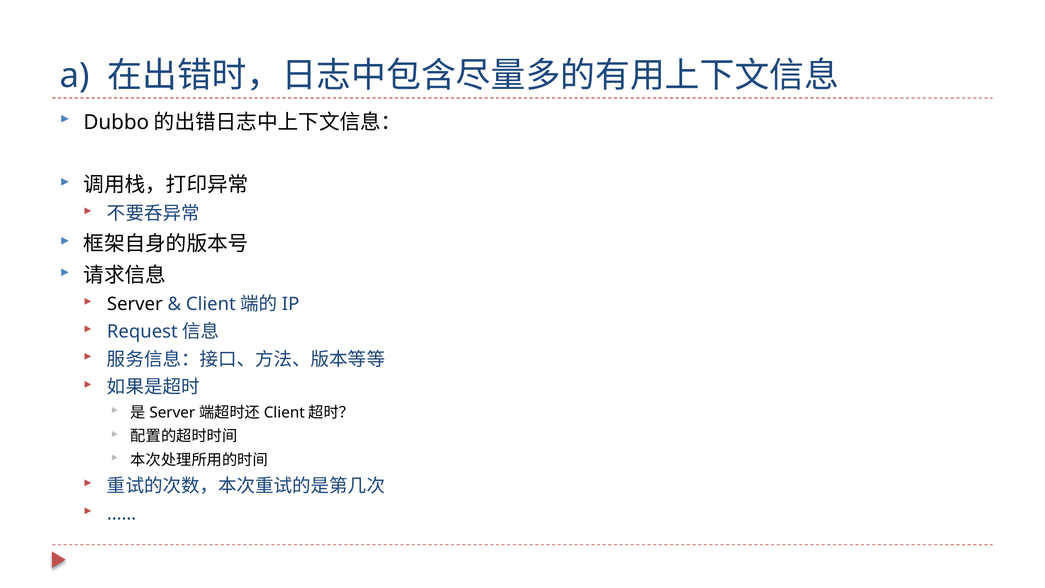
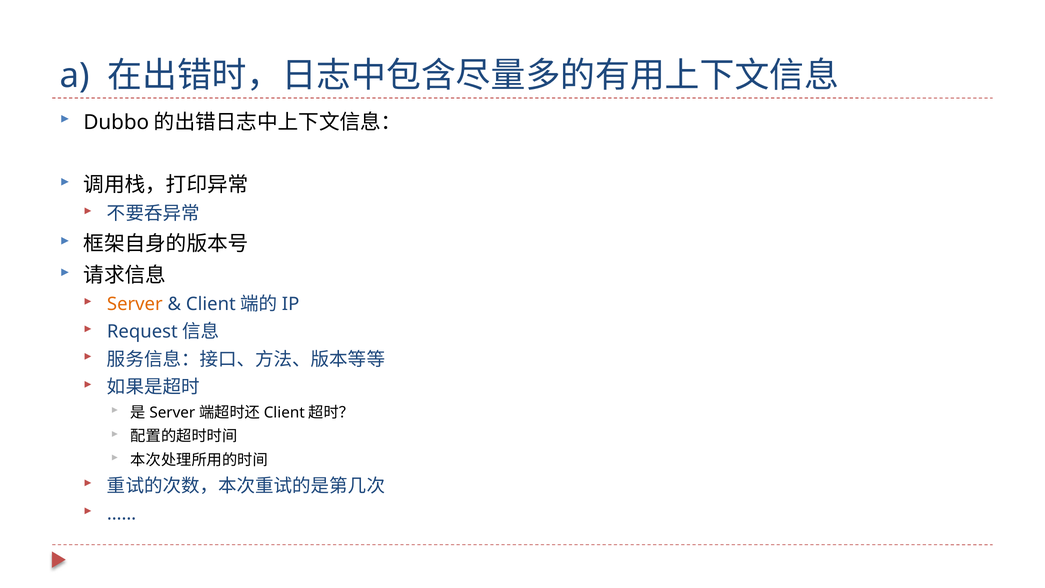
Server colour: black -> orange (135, 304)
